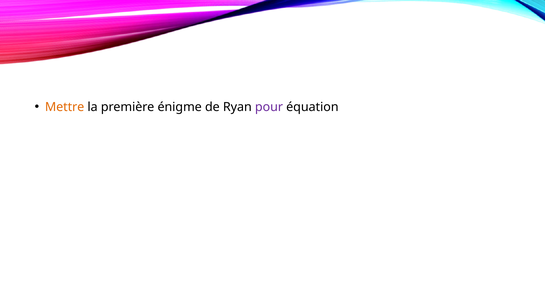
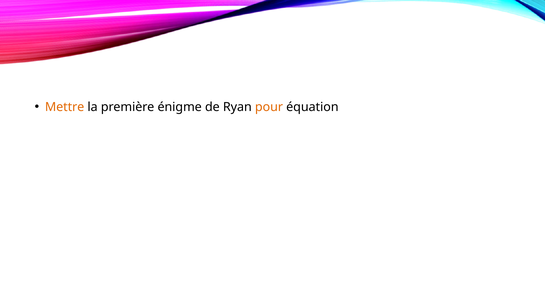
pour colour: purple -> orange (269, 107)
